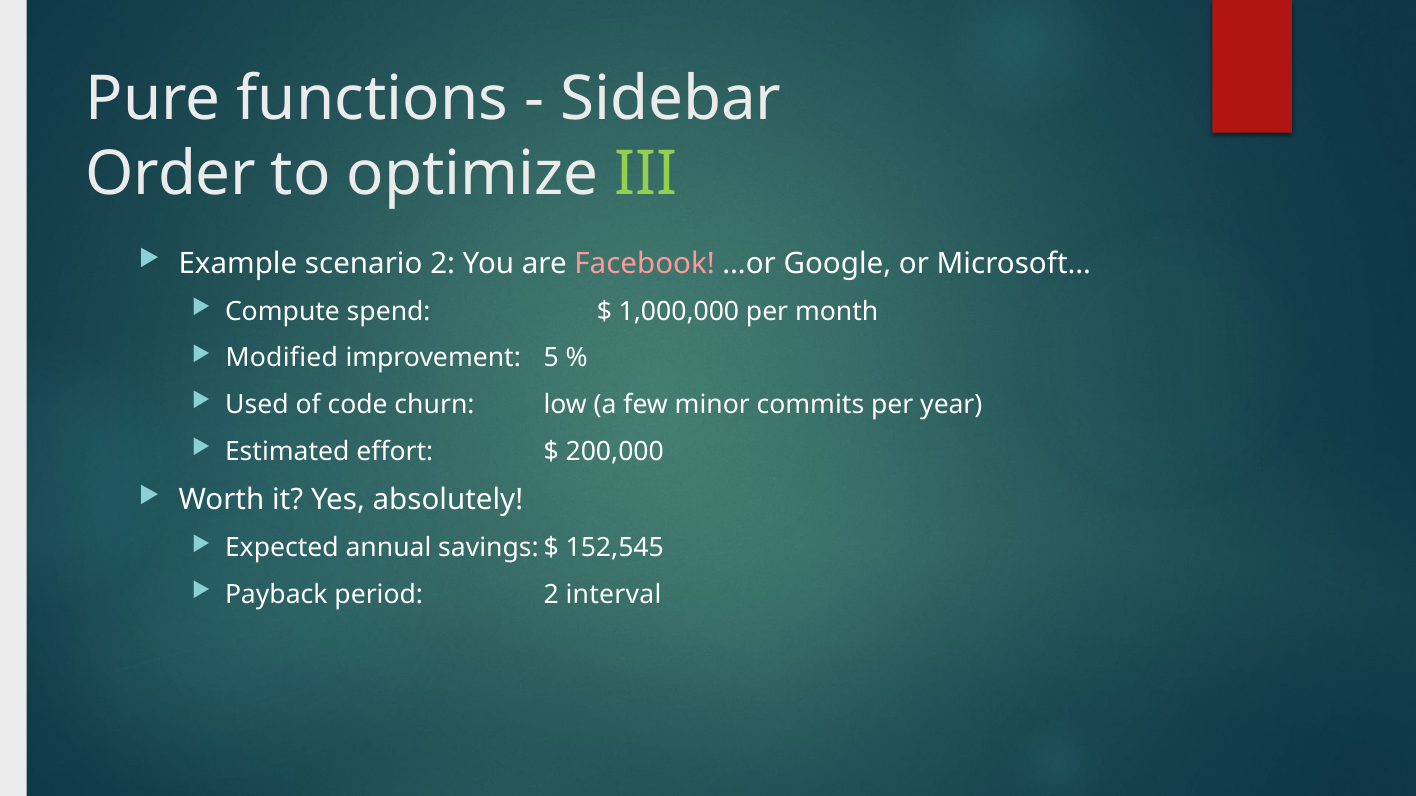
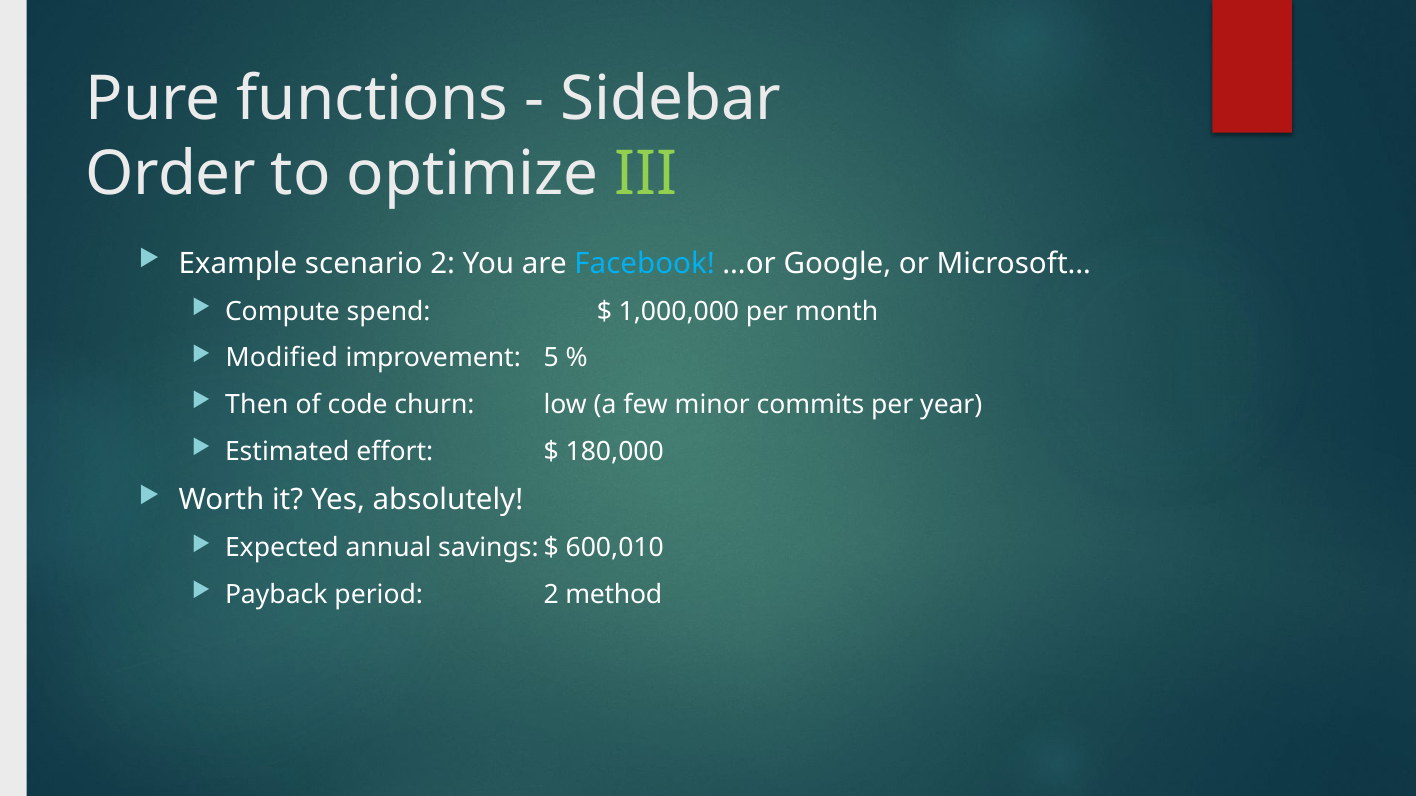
Facebook colour: pink -> light blue (645, 264)
Used: Used -> Then (257, 405)
200,000: 200,000 -> 180,000 (615, 452)
152,545: 152,545 -> 600,010 (615, 548)
interval: interval -> method (614, 595)
